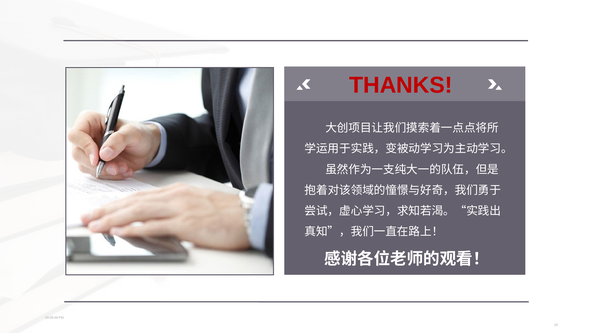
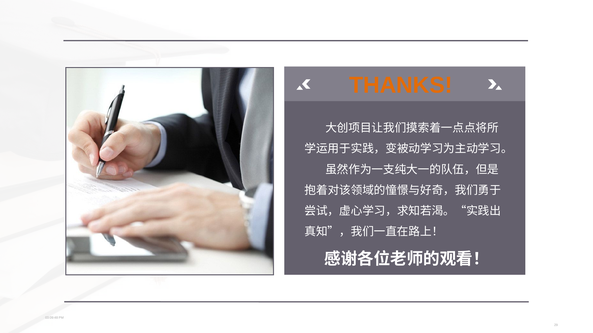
THANKS colour: red -> orange (401, 85)
